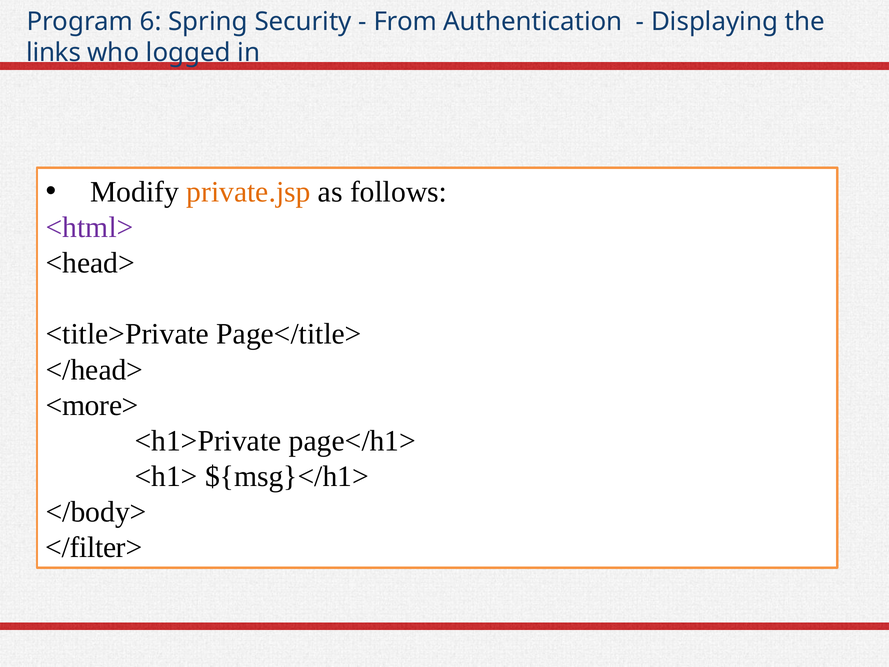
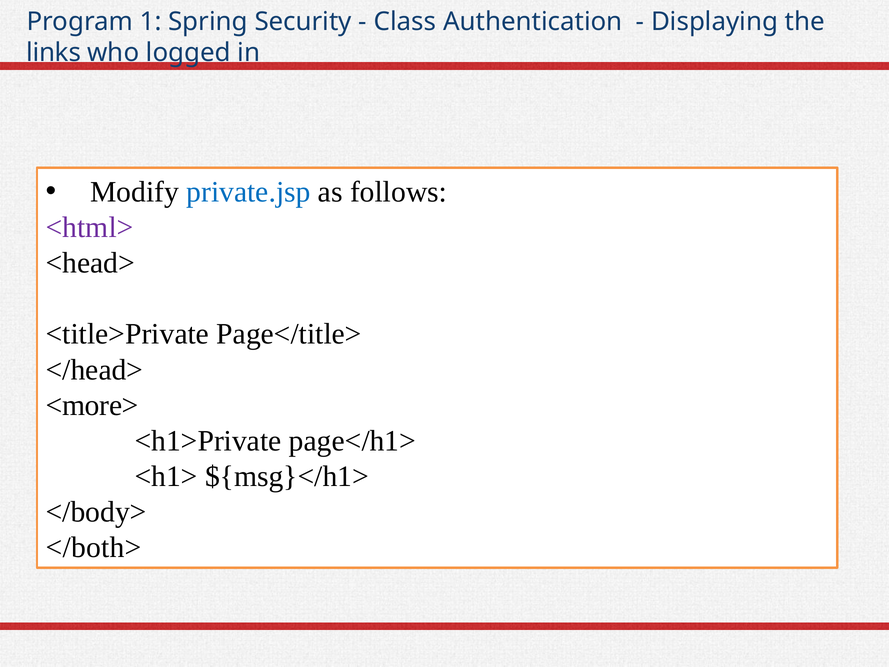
6: 6 -> 1 (151, 22)
From: From -> Class (405, 22)
private.jsp colour: orange -> blue (249, 192)
</filter>: </filter> -> </both> (94, 547)
